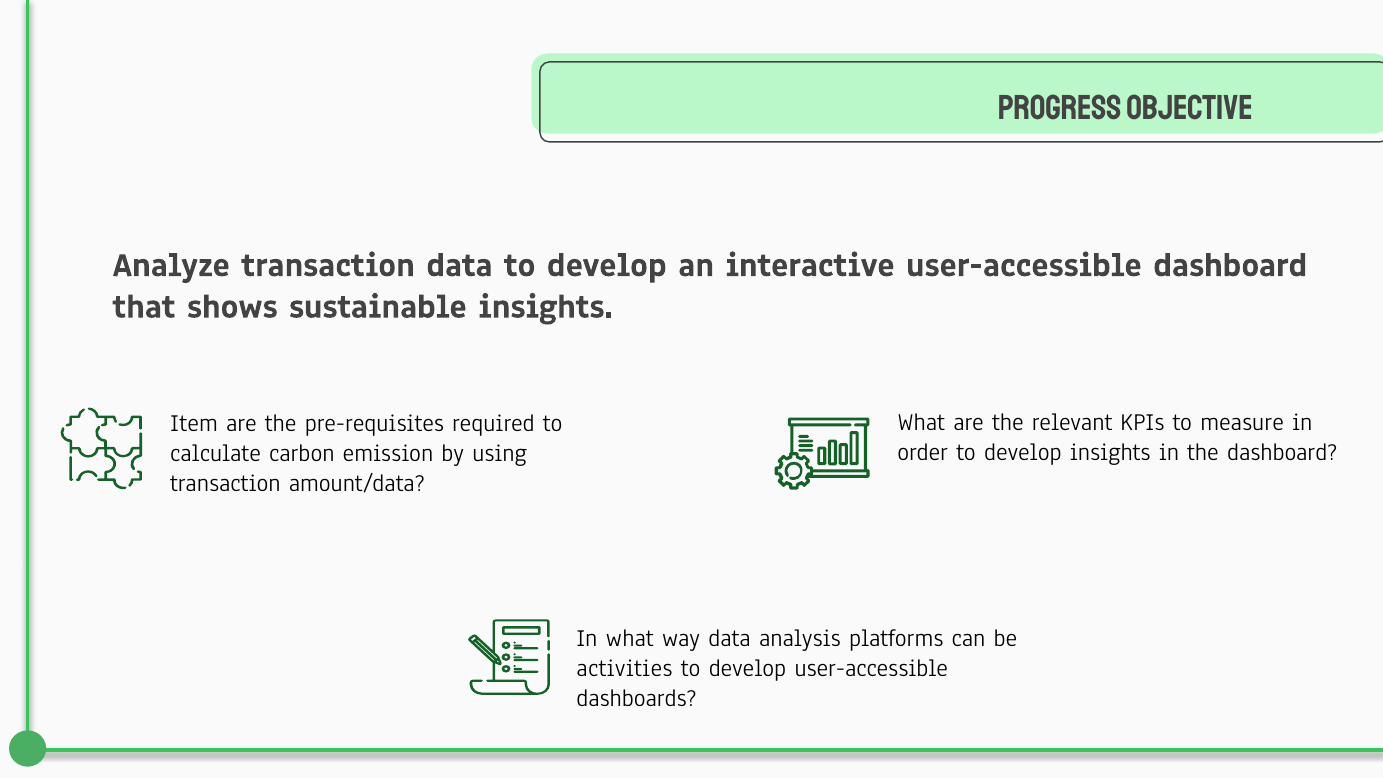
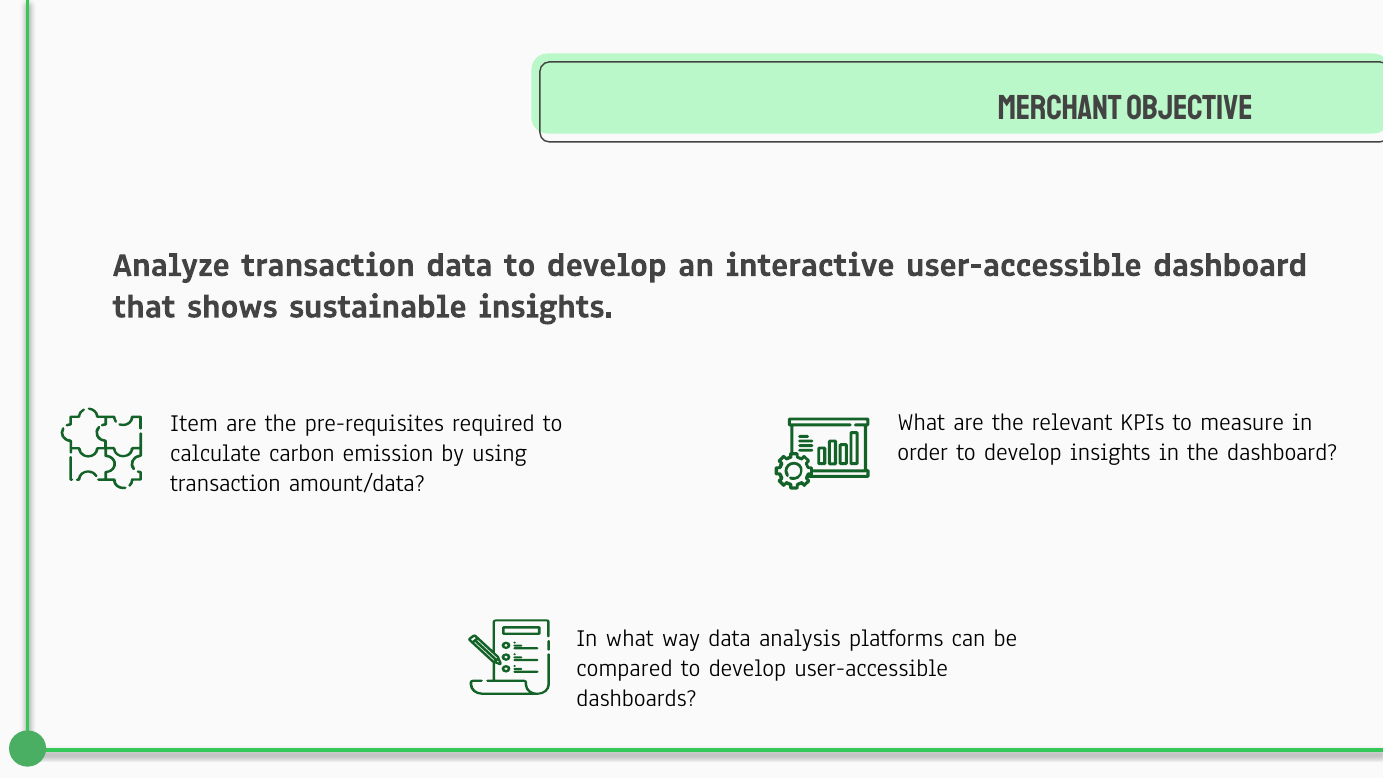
Progress: Progress -> Merchant (1060, 108)
activities: activities -> compared (624, 669)
